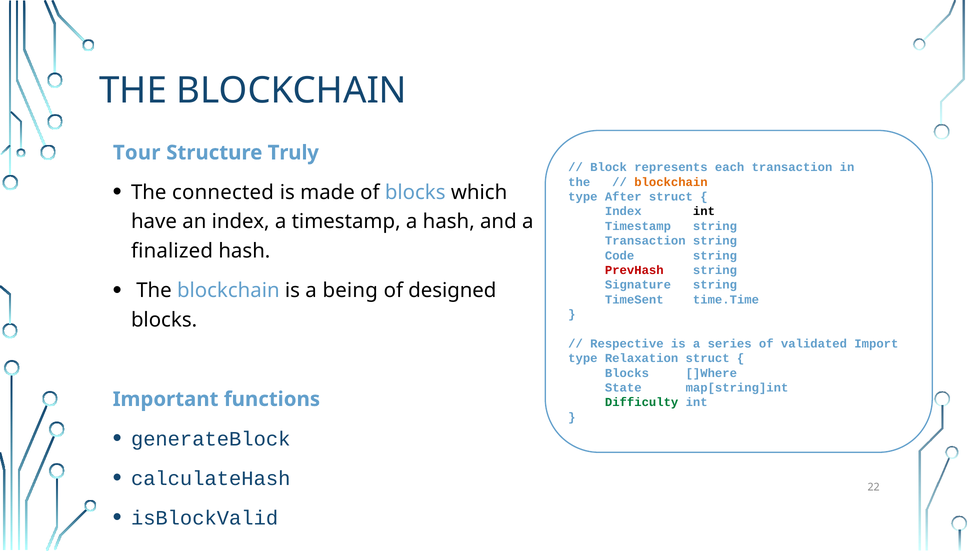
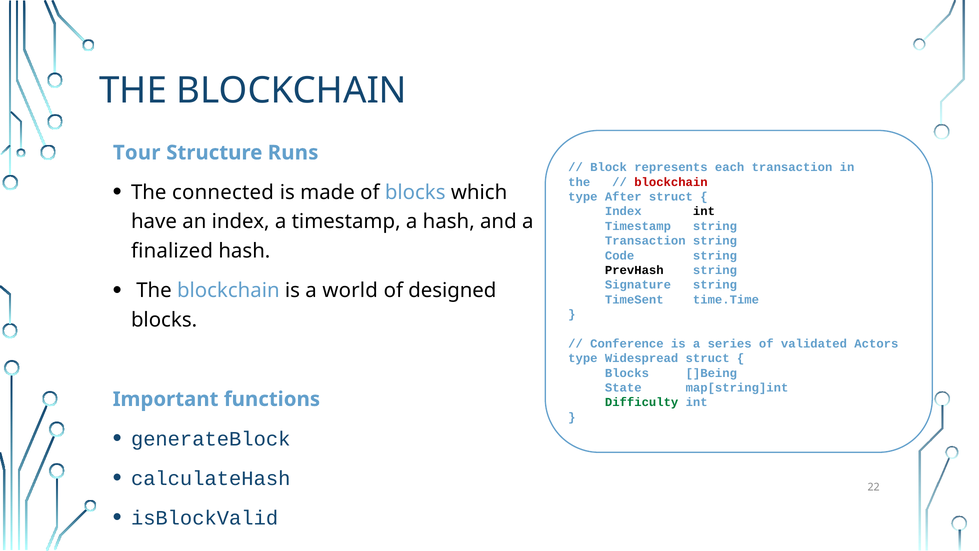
Truly: Truly -> Runs (293, 153)
blockchain colour: orange -> red (671, 182)
PrevHash colour: red -> black (634, 270)
being: being -> world (350, 290)
Respective: Respective -> Conference (627, 343)
Import: Import -> Actors (876, 343)
Relaxation: Relaxation -> Widespread (642, 358)
]Where: ]Where -> ]Being (711, 373)
